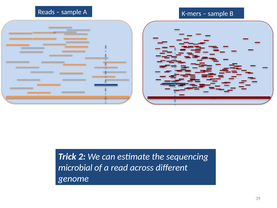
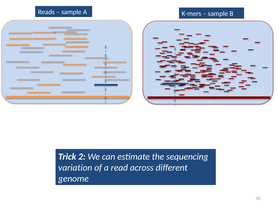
microbial: microbial -> variation (75, 167)
